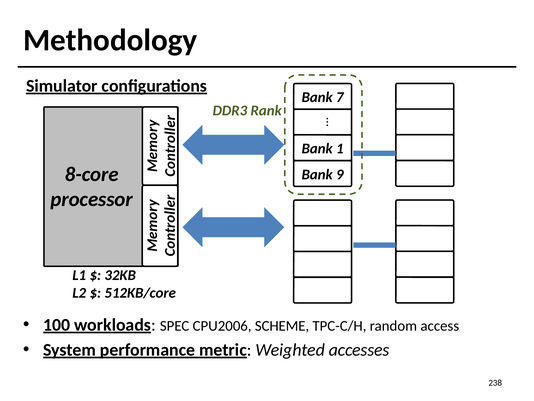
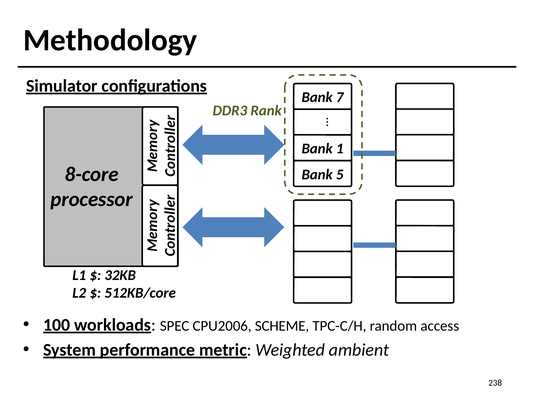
9: 9 -> 5 (340, 174)
accesses: accesses -> ambient (359, 349)
